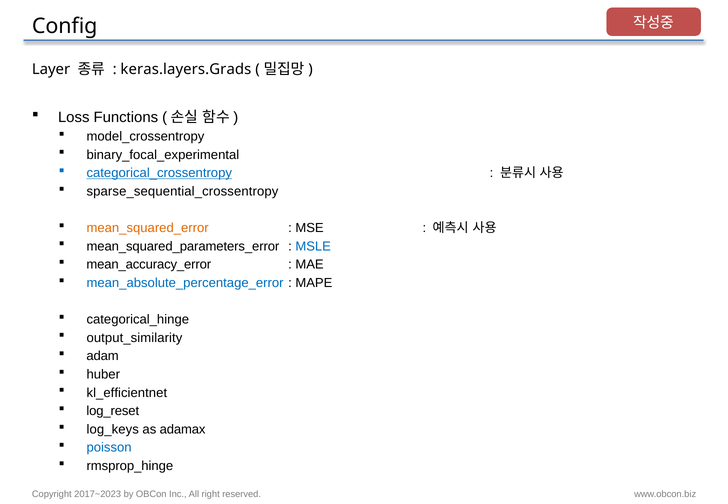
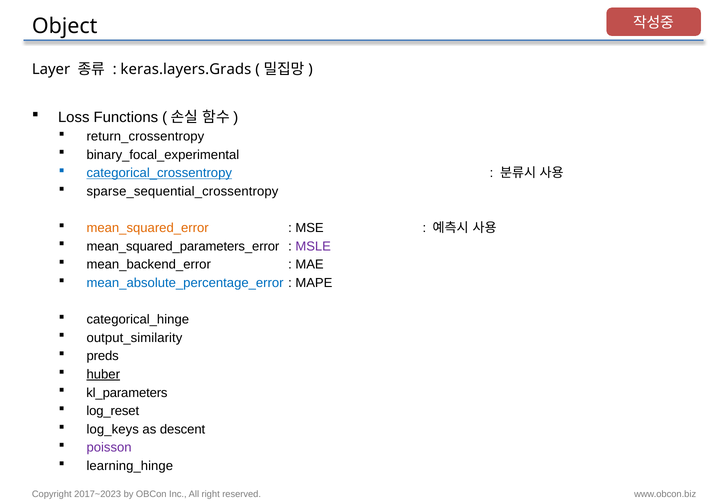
Config: Config -> Object (65, 26)
model_crossentropy: model_crossentropy -> return_crossentropy (145, 136)
MSLE colour: blue -> purple (313, 246)
mean_accuracy_error: mean_accuracy_error -> mean_backend_error (149, 265)
adam: adam -> preds (103, 356)
huber underline: none -> present (103, 374)
kl_efficientnet: kl_efficientnet -> kl_parameters (127, 393)
adamax: adamax -> descent (183, 429)
poisson colour: blue -> purple (109, 448)
rmsprop_hinge: rmsprop_hinge -> learning_hinge (130, 466)
